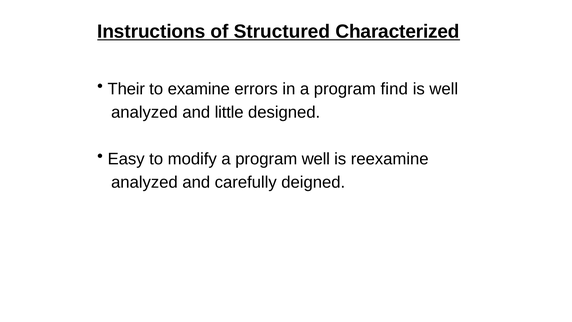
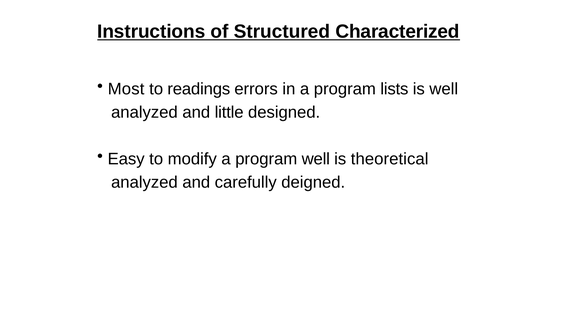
Their: Their -> Most (126, 89)
examine: examine -> readings (199, 89)
find: find -> lists (394, 89)
reexamine: reexamine -> theoretical (390, 159)
